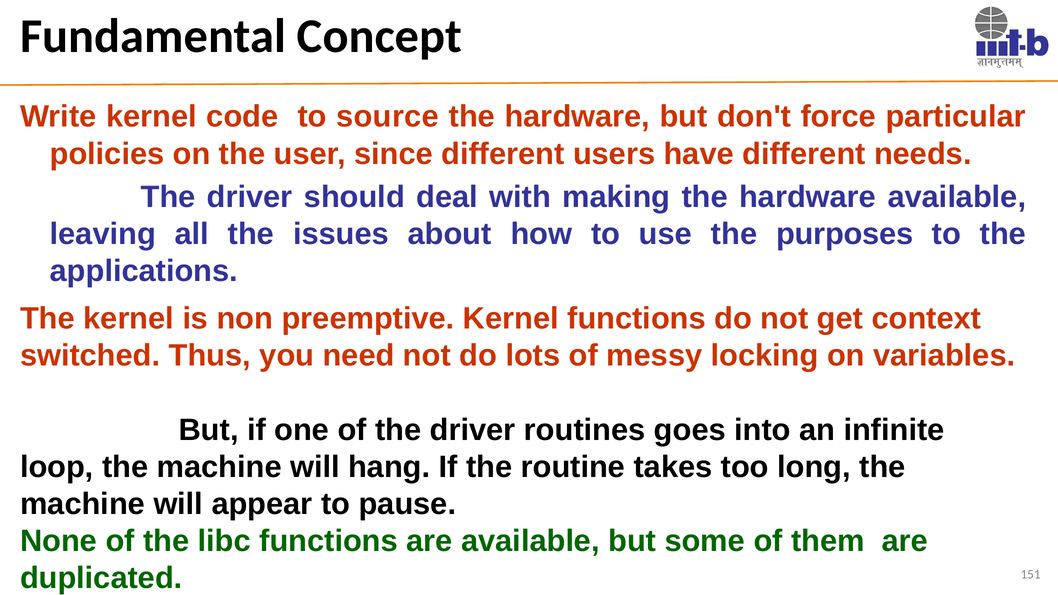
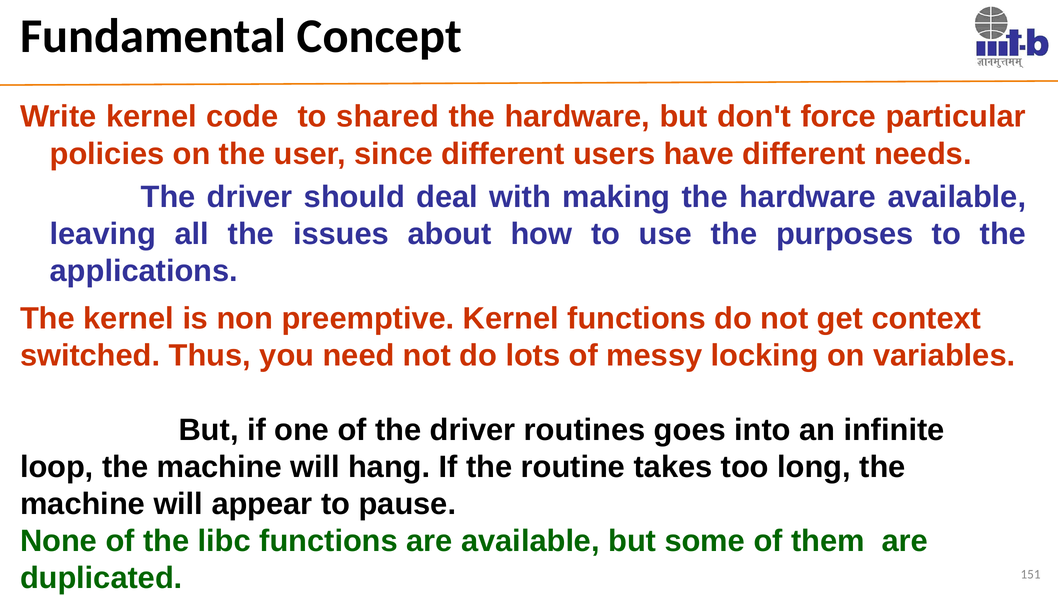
source: source -> shared (388, 117)
